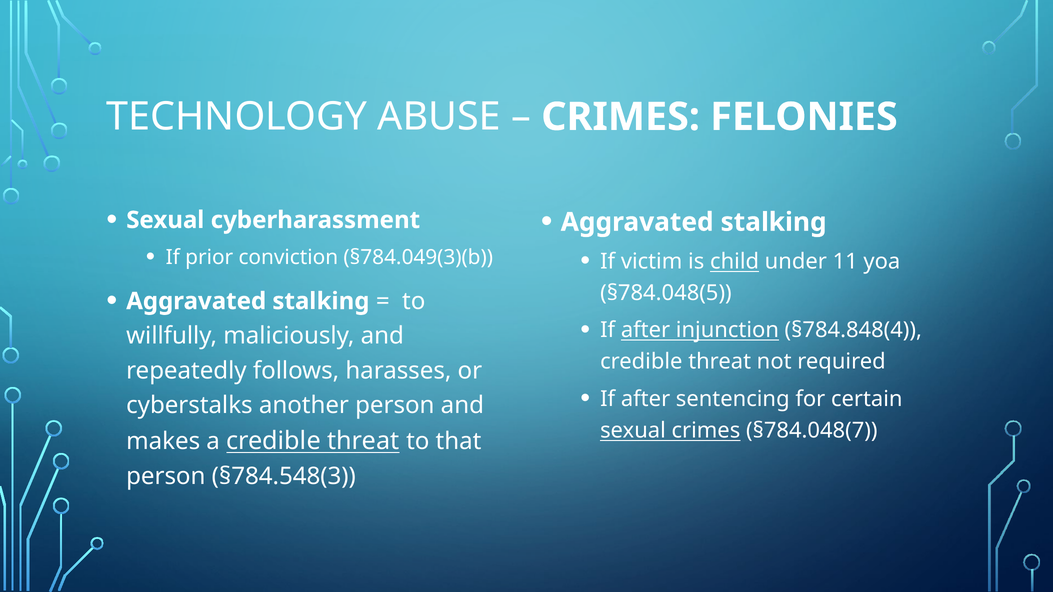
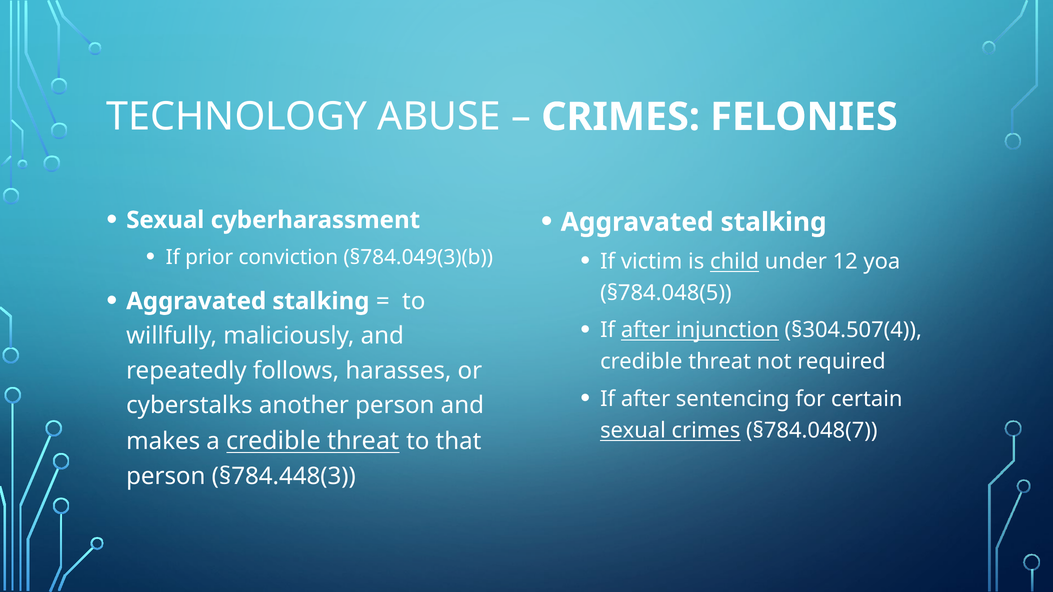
11: 11 -> 12 (845, 262)
§784.848(4: §784.848(4 -> §304.507(4 (853, 330)
§784.548(3: §784.548(3 -> §784.448(3 (284, 477)
